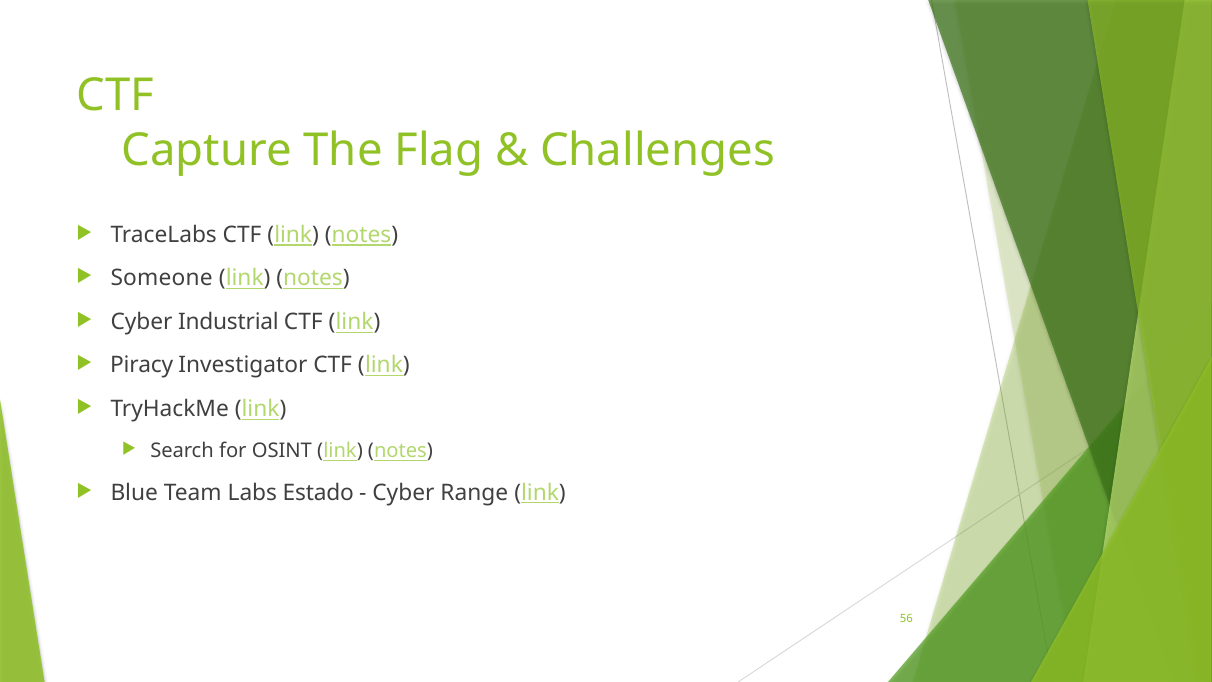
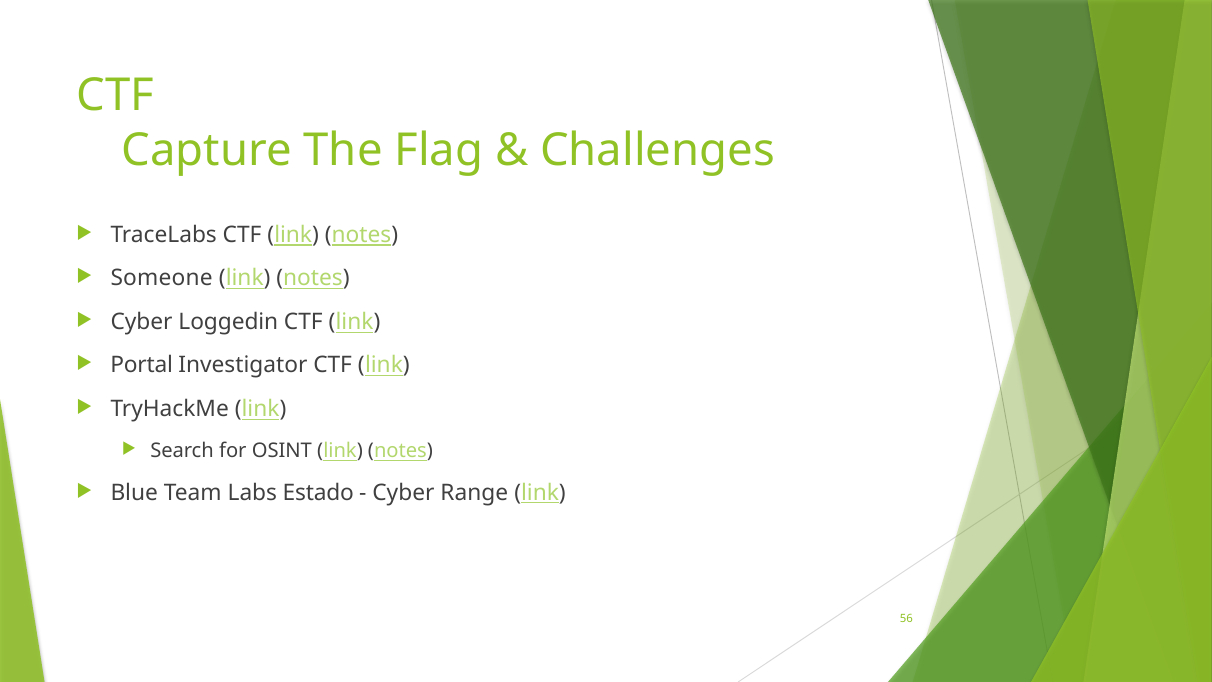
Industrial: Industrial -> Loggedin (228, 322)
Piracy: Piracy -> Portal (142, 365)
